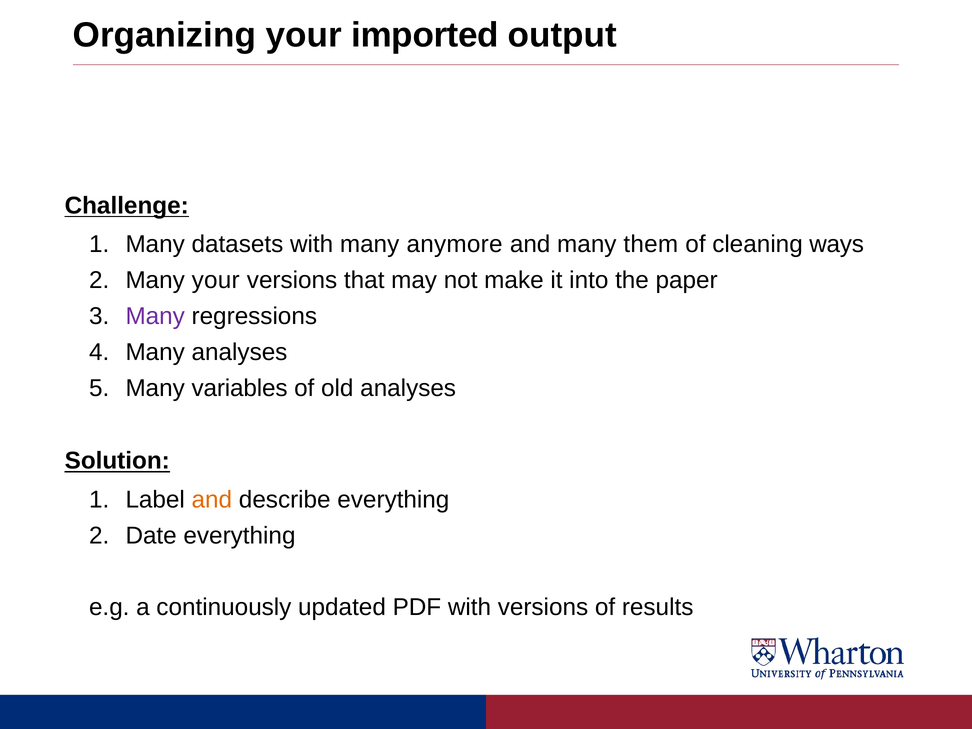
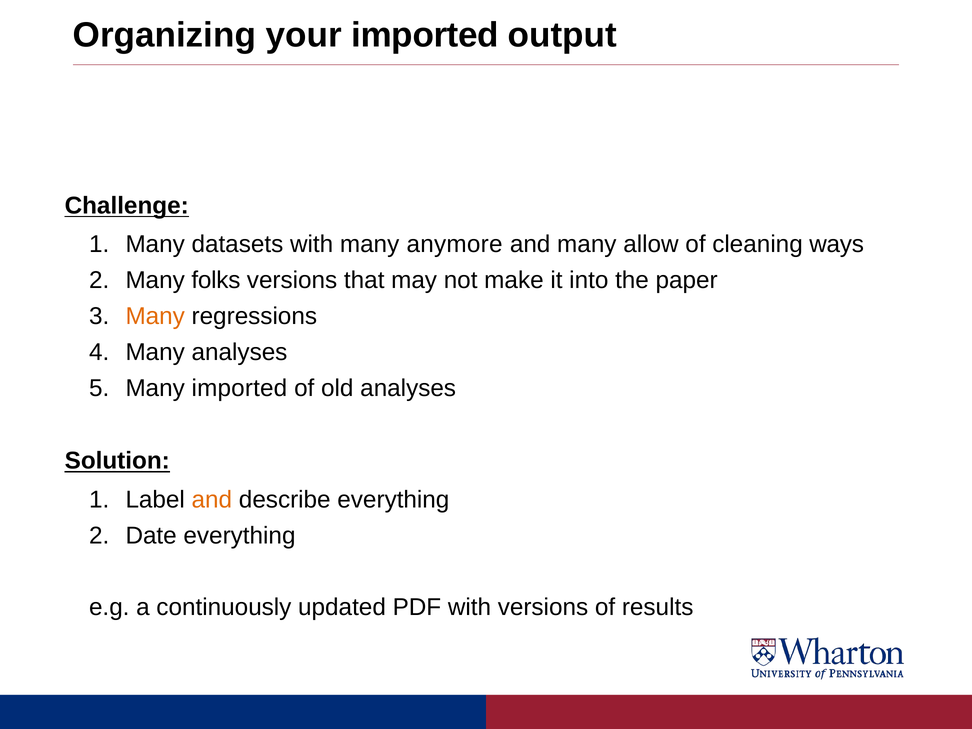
them: them -> allow (651, 244)
Many your: your -> folks (216, 280)
Many colour: purple -> orange (155, 316)
Many variables: variables -> imported (239, 388)
